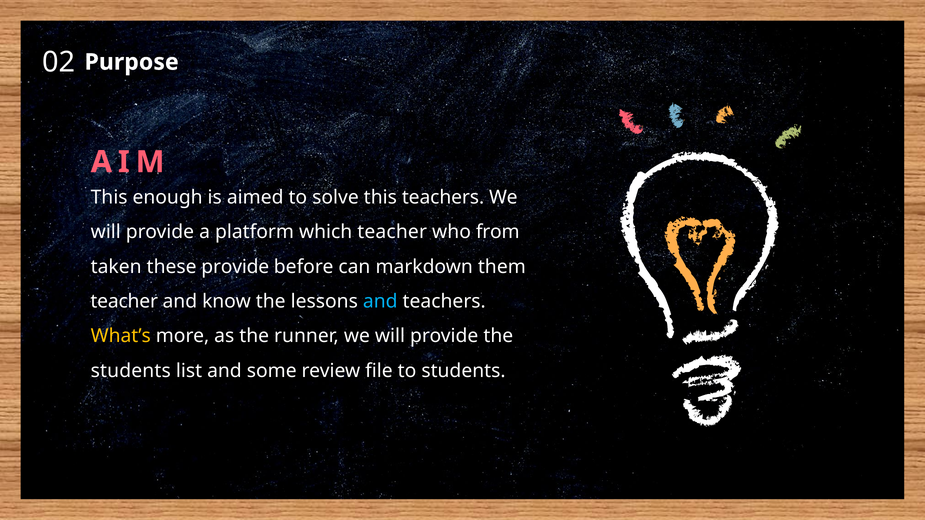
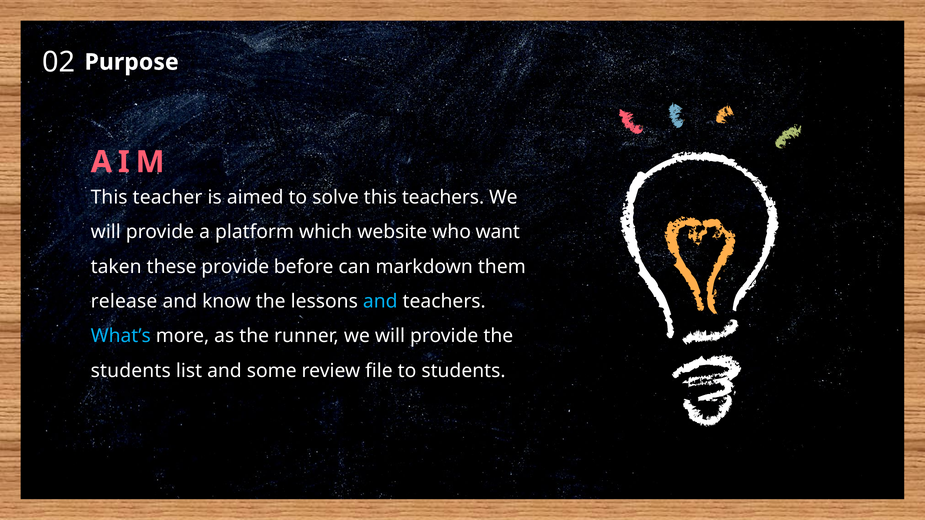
enough: enough -> teacher (168, 197)
which teacher: teacher -> website (392, 232)
from: from -> want (498, 232)
teacher: teacher -> release (124, 302)
What’s colour: yellow -> light blue (121, 336)
